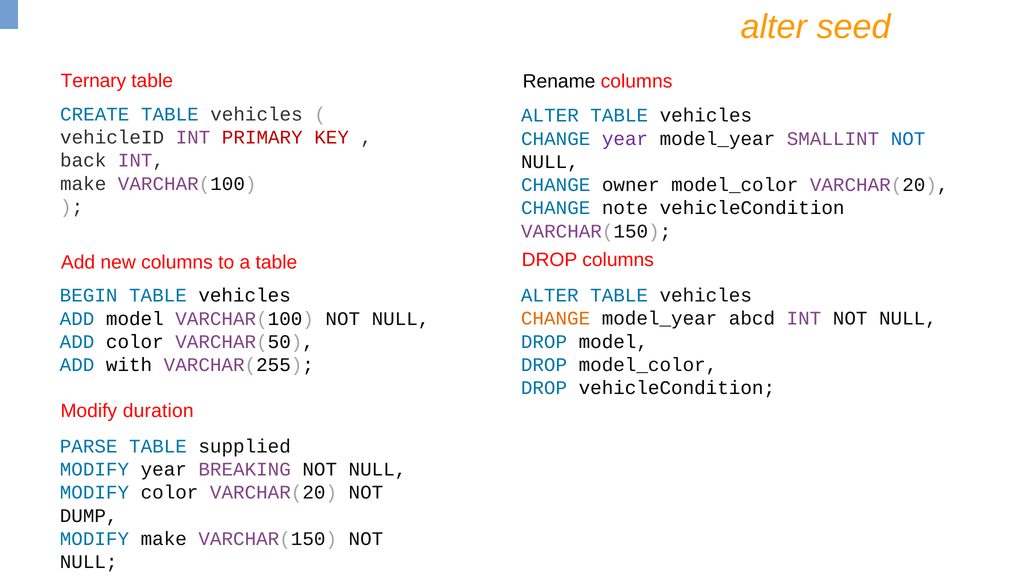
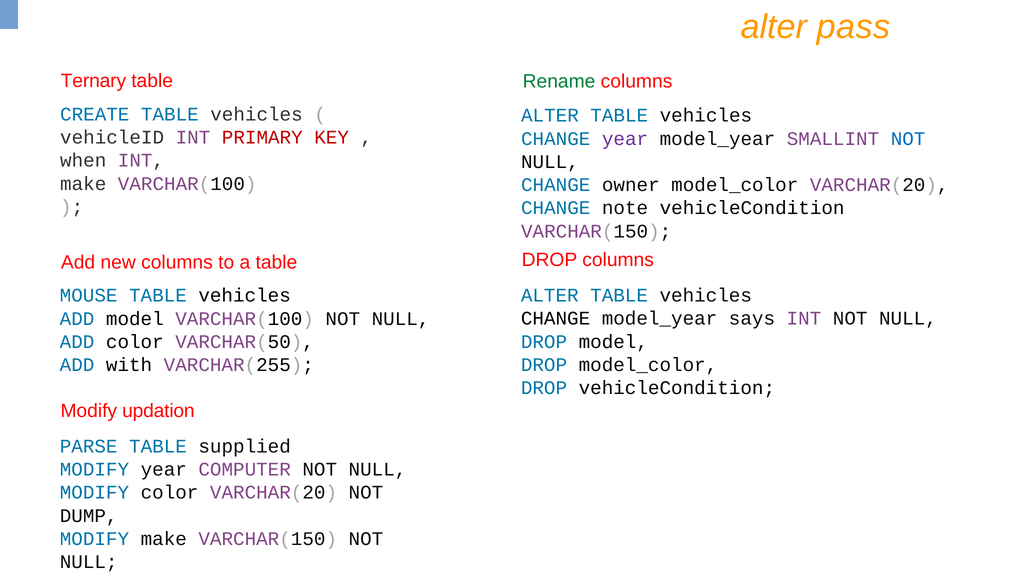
seed: seed -> pass (854, 27)
Rename colour: black -> green (559, 81)
back: back -> when (83, 161)
BEGIN: BEGIN -> MOUSE (89, 295)
CHANGE colour: orange -> black (556, 318)
abcd: abcd -> says (752, 318)
duration: duration -> updation (158, 411)
BREAKING: BREAKING -> COMPUTER (245, 469)
